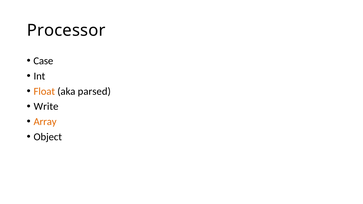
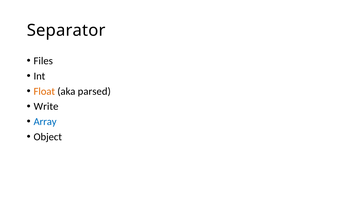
Processor: Processor -> Separator (66, 30)
Case: Case -> Files (43, 61)
Array colour: orange -> blue (45, 122)
